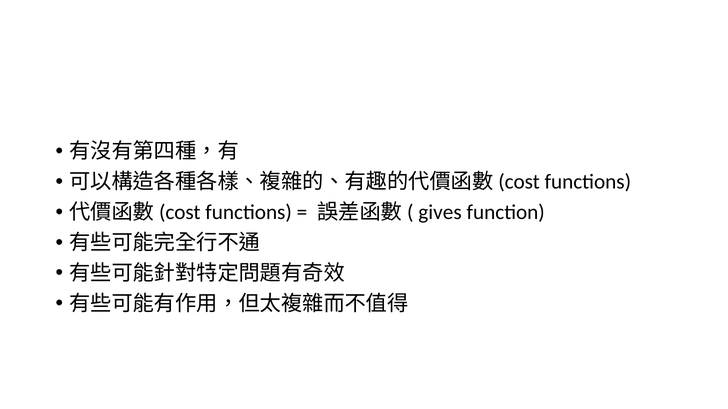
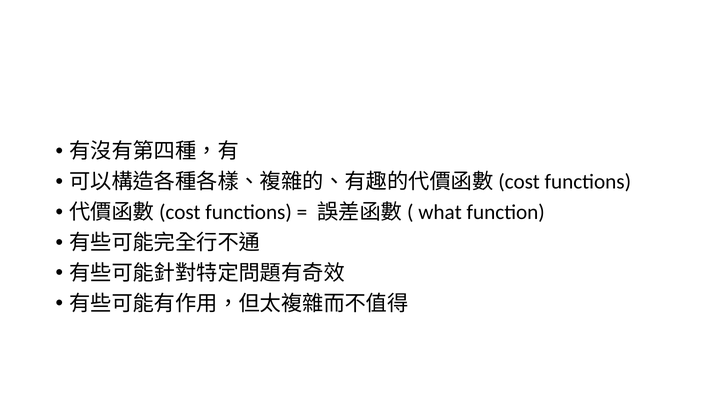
gives: gives -> what (440, 213)
